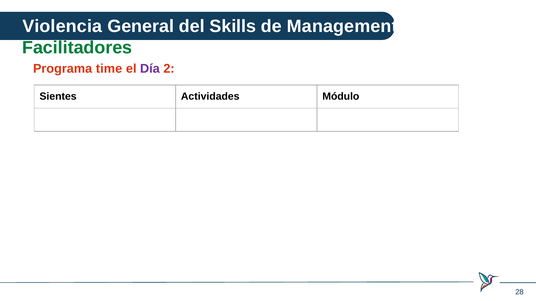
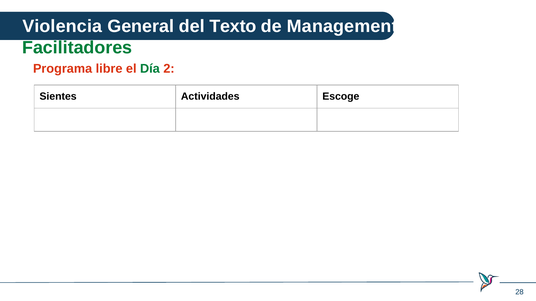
Skills: Skills -> Texto (233, 26)
time: time -> libre (109, 69)
Día colour: purple -> green (150, 69)
Módulo: Módulo -> Escoge (341, 97)
